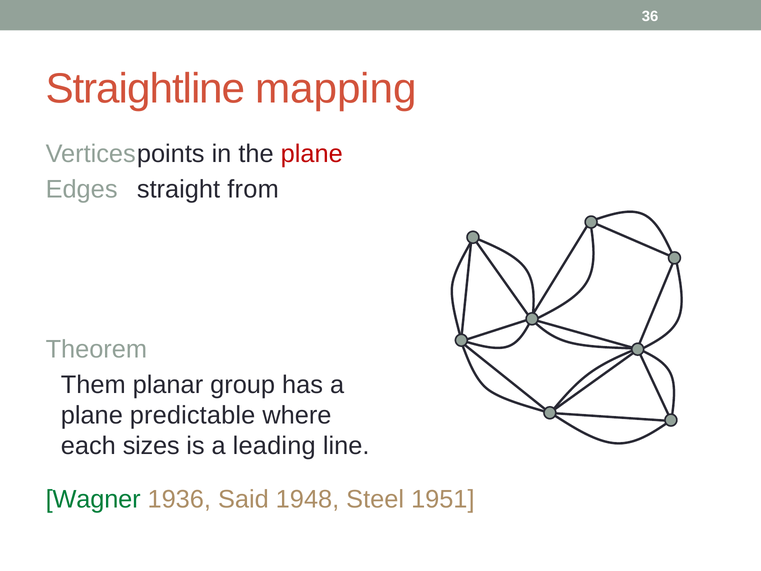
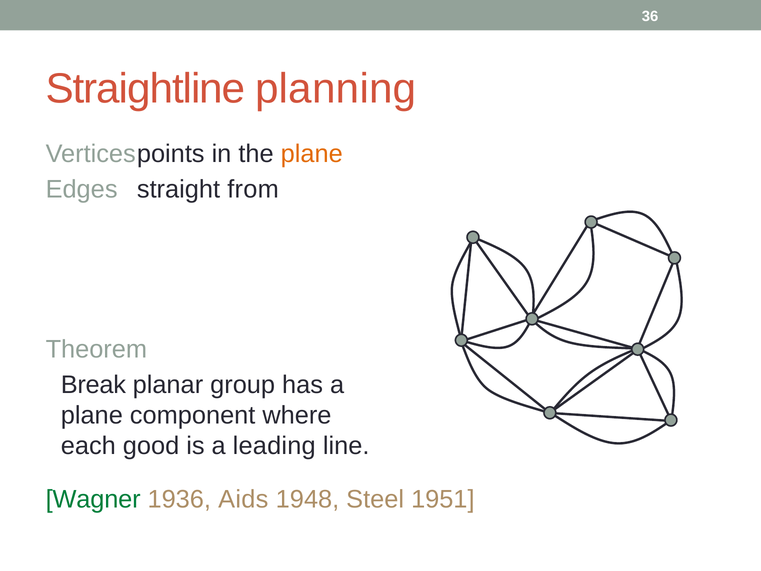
mapping: mapping -> planning (336, 89)
plane colour: red -> orange (312, 154)
Them: Them -> Break (93, 385)
predictable: predictable -> component (193, 415)
sizes: sizes -> good (151, 446)
Said: Said -> Aids (243, 499)
